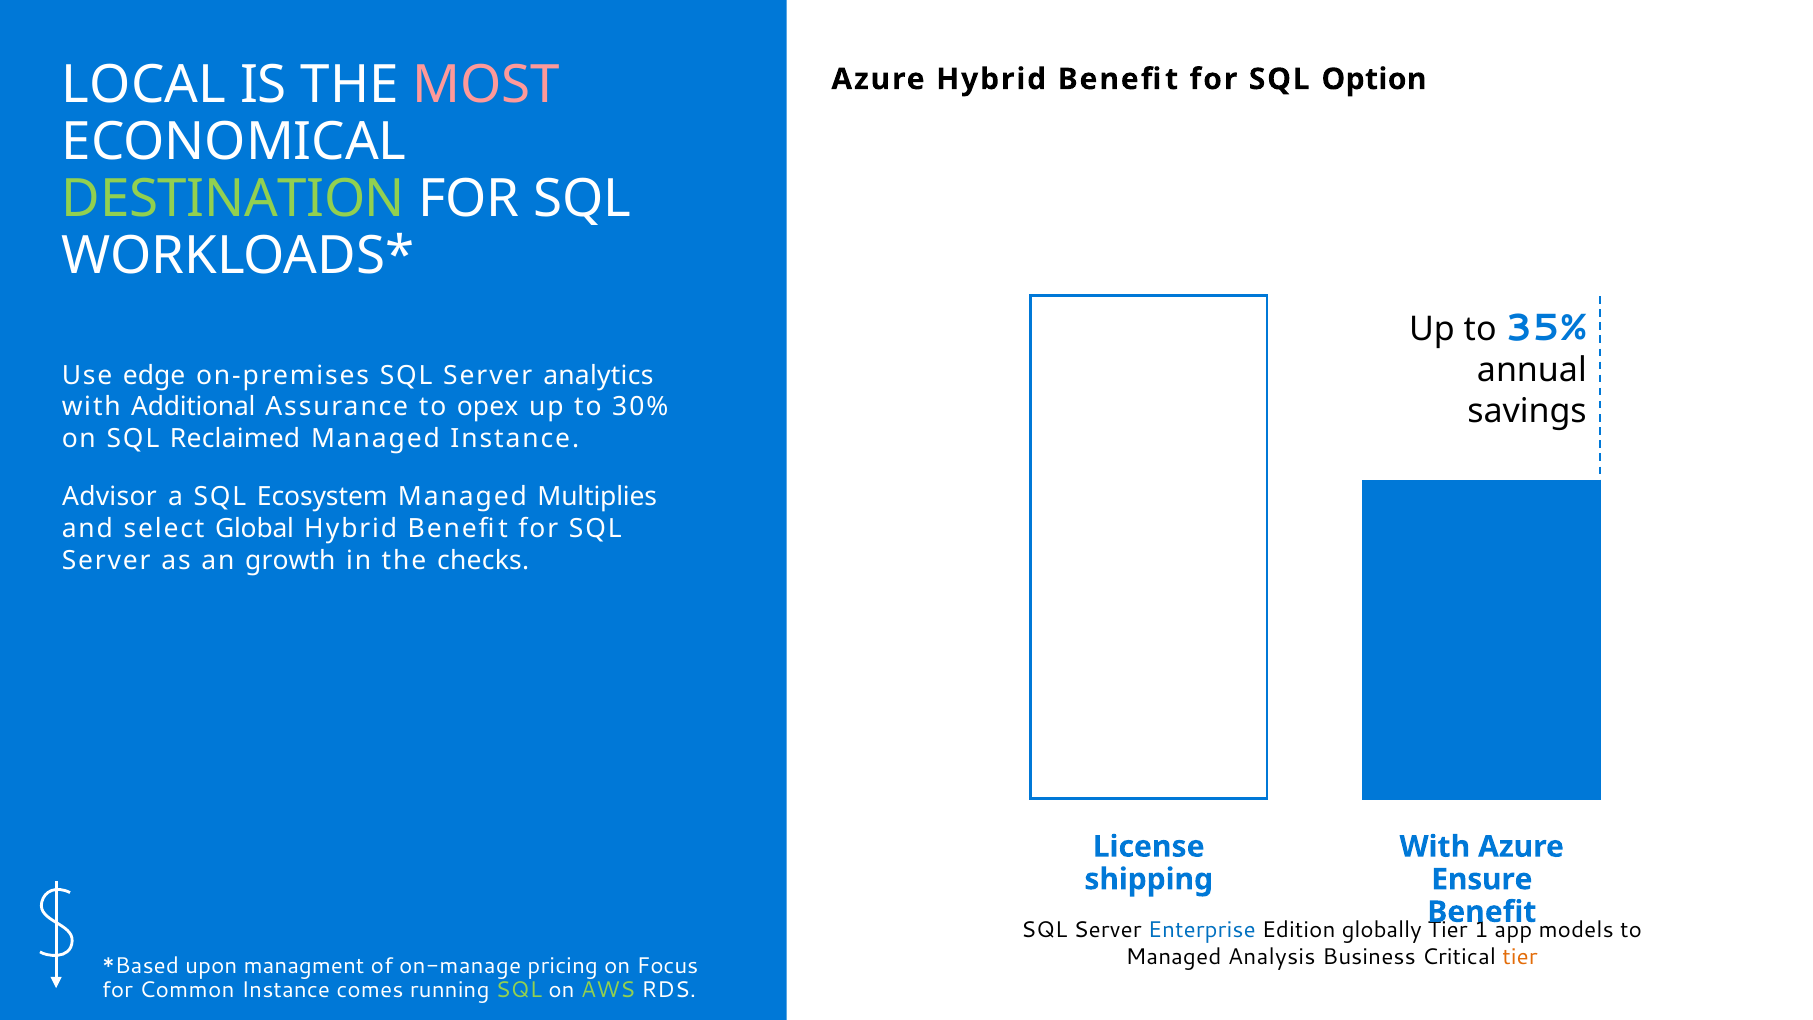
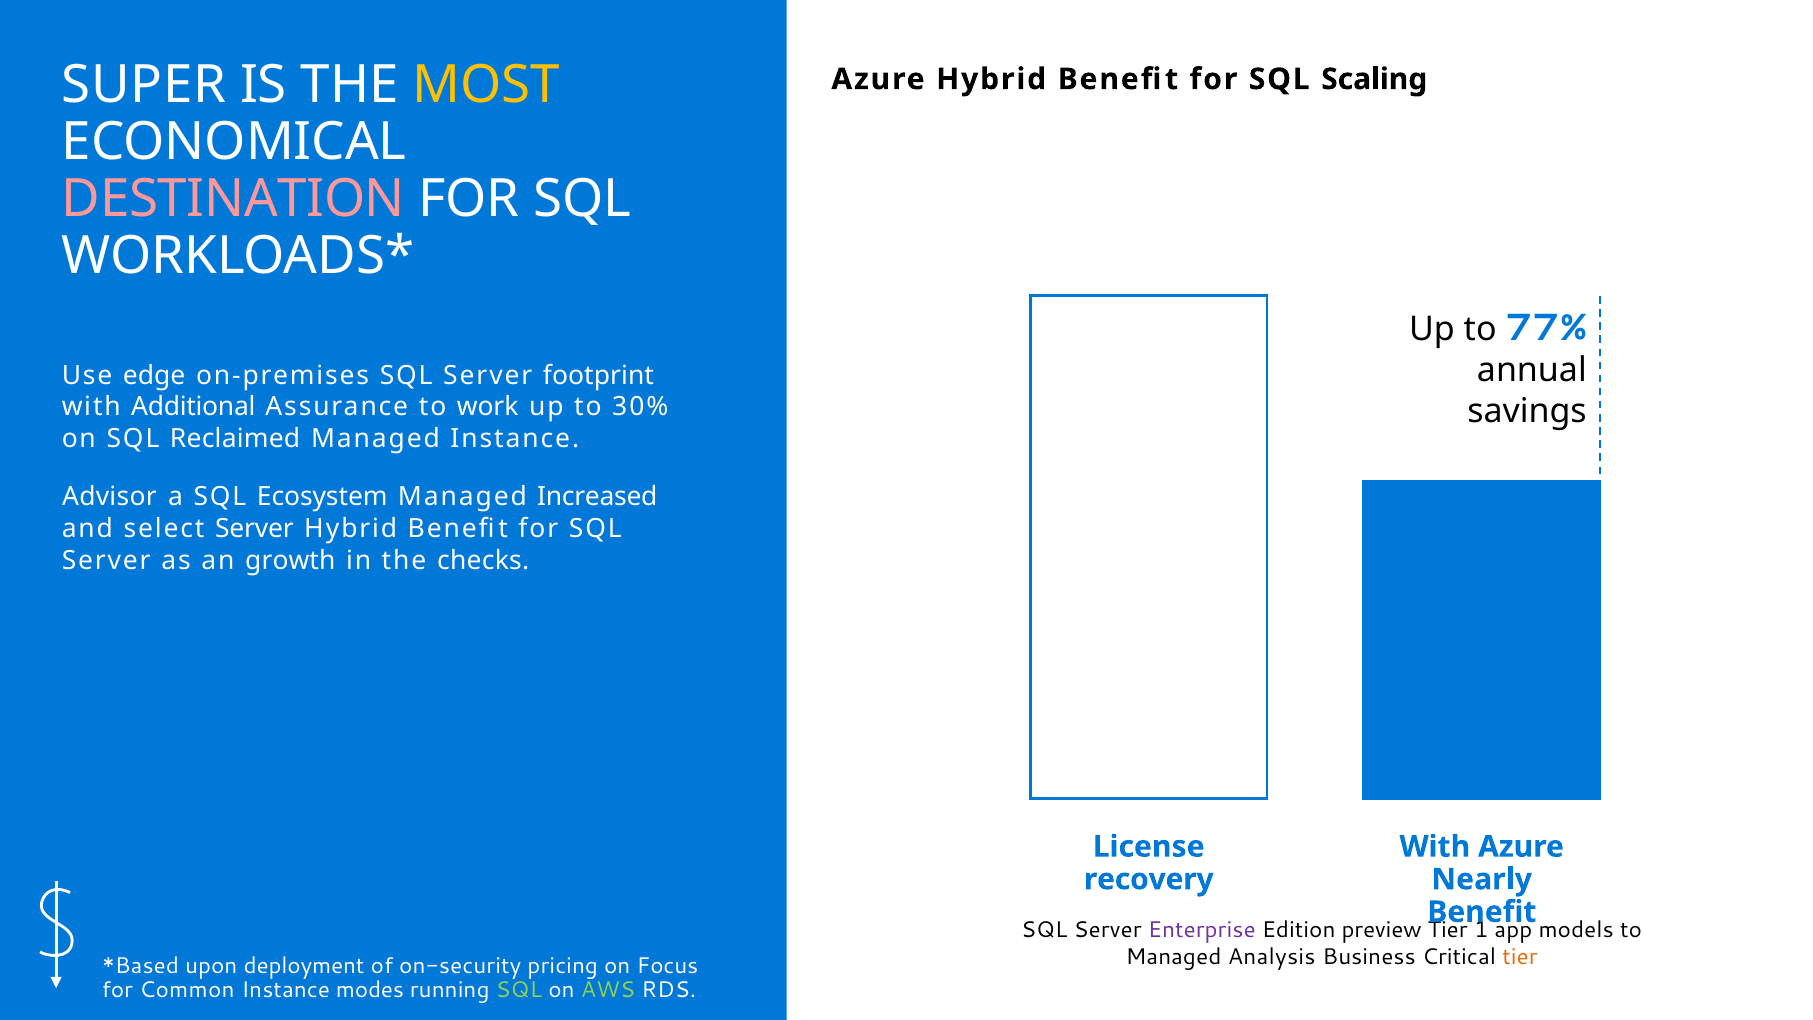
LOCAL: LOCAL -> SUPER (144, 85)
MOST colour: pink -> yellow (486, 85)
Option: Option -> Scaling (1374, 79)
DESTINATION colour: light green -> pink (233, 199)
35%: 35% -> 77% (1546, 328)
analytics: analytics -> footprint (598, 375)
opex: opex -> work (488, 407)
Multiplies: Multiplies -> Increased (597, 497)
select Global: Global -> Server (255, 529)
shipping: shipping -> recovery (1149, 879)
Ensure: Ensure -> Nearly (1482, 879)
Enterprise colour: blue -> purple (1202, 930)
globally: globally -> preview (1382, 930)
managment: managment -> deployment (304, 966)
on-manage: on-manage -> on-security (460, 966)
comes: comes -> modes (370, 990)
